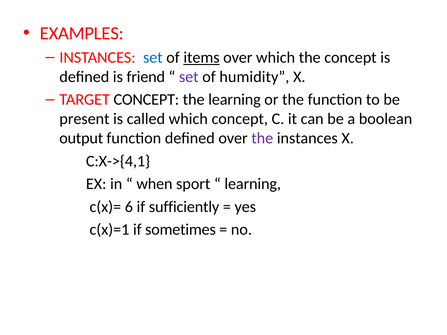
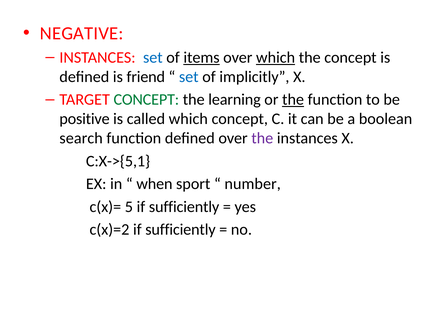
EXAMPLES: EXAMPLES -> NEGATIVE (82, 33)
which underline: none -> present (276, 58)
set colour: purple -> blue (189, 77)
humidity: humidity -> implicitly (254, 77)
CONCEPT colour: black -> green (146, 100)
the underline: none -> present (293, 100)
present: present -> positive (85, 119)
output: output -> search (81, 138)
C:X->{4,1: C:X->{4,1 -> C:X->{5,1 (118, 161)
learning: learning -> number (253, 184)
6: 6 -> 5 (129, 207)
c(x)=1: c(x)=1 -> c(x)=2 (109, 230)
sometimes: sometimes -> sufficiently (180, 230)
